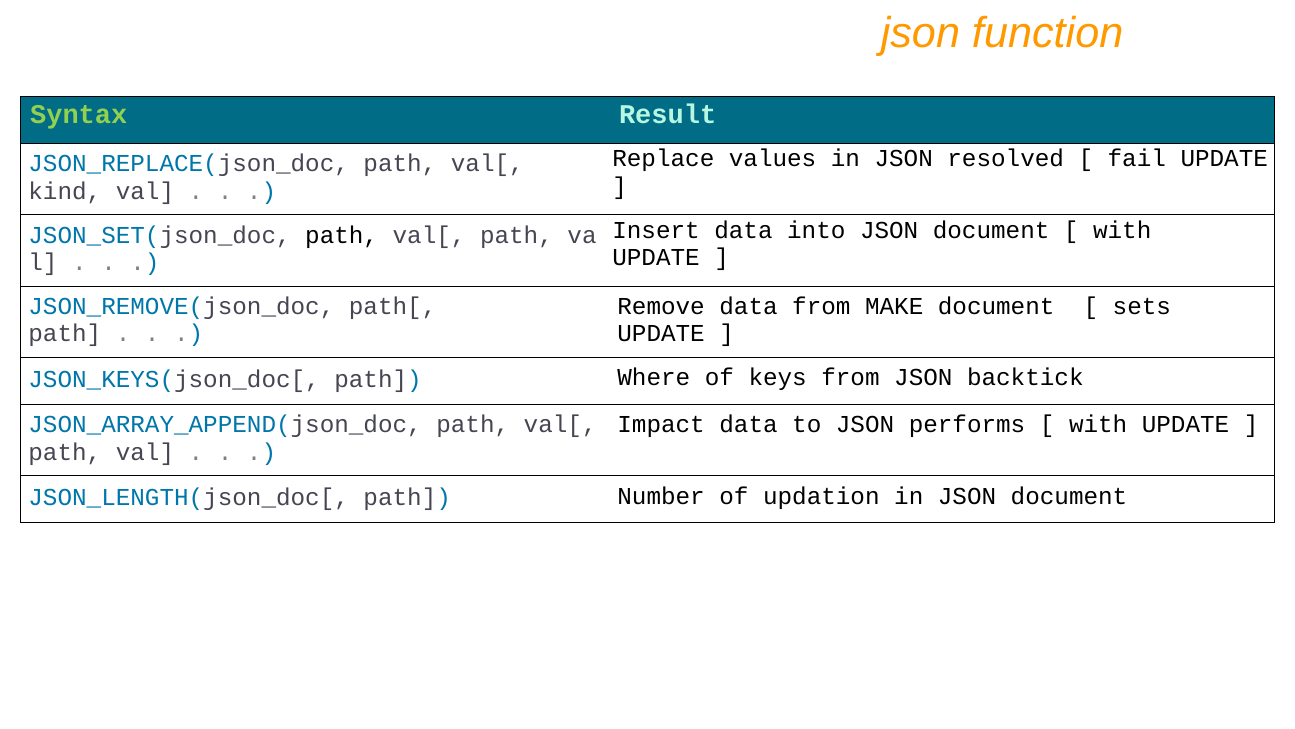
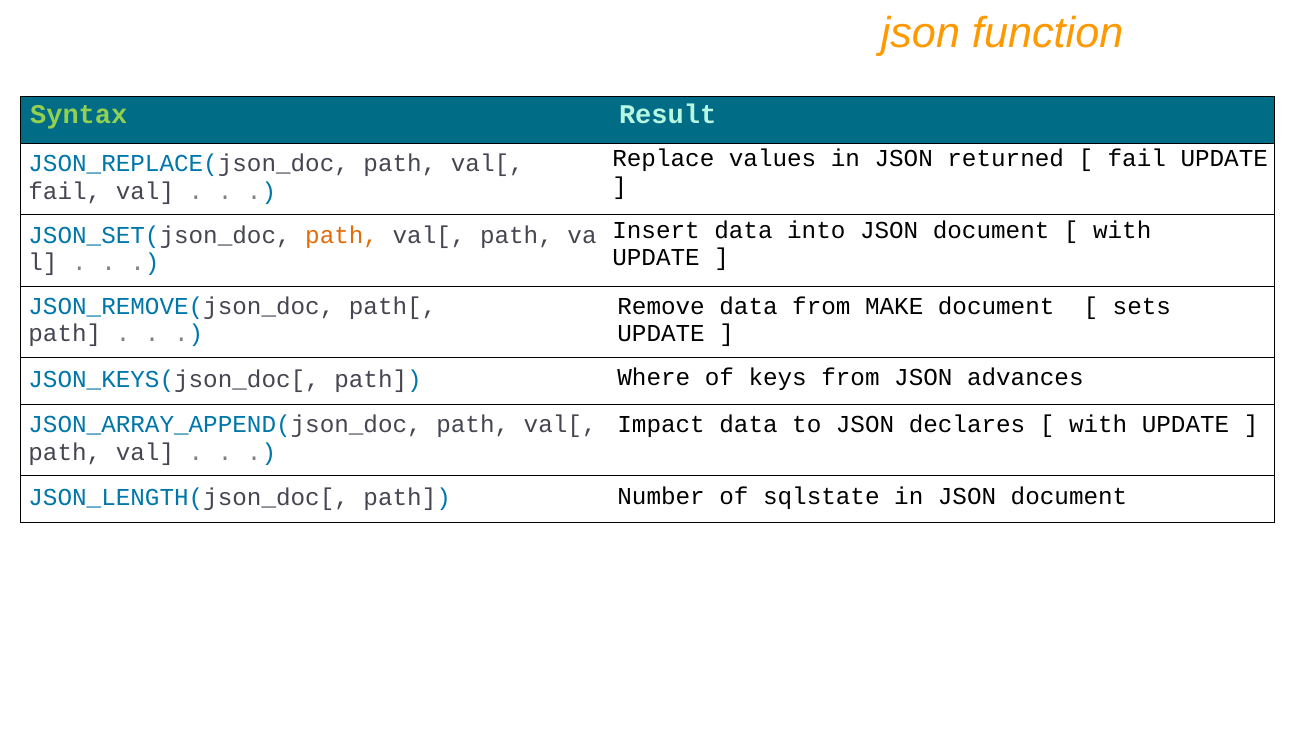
resolved: resolved -> returned (1006, 159)
kind: kind -> fail (65, 191)
path colour: black -> orange (342, 235)
backtick: backtick -> advances (1025, 377)
performs: performs -> declares (967, 424)
updation: updation -> sqlstate (821, 496)
